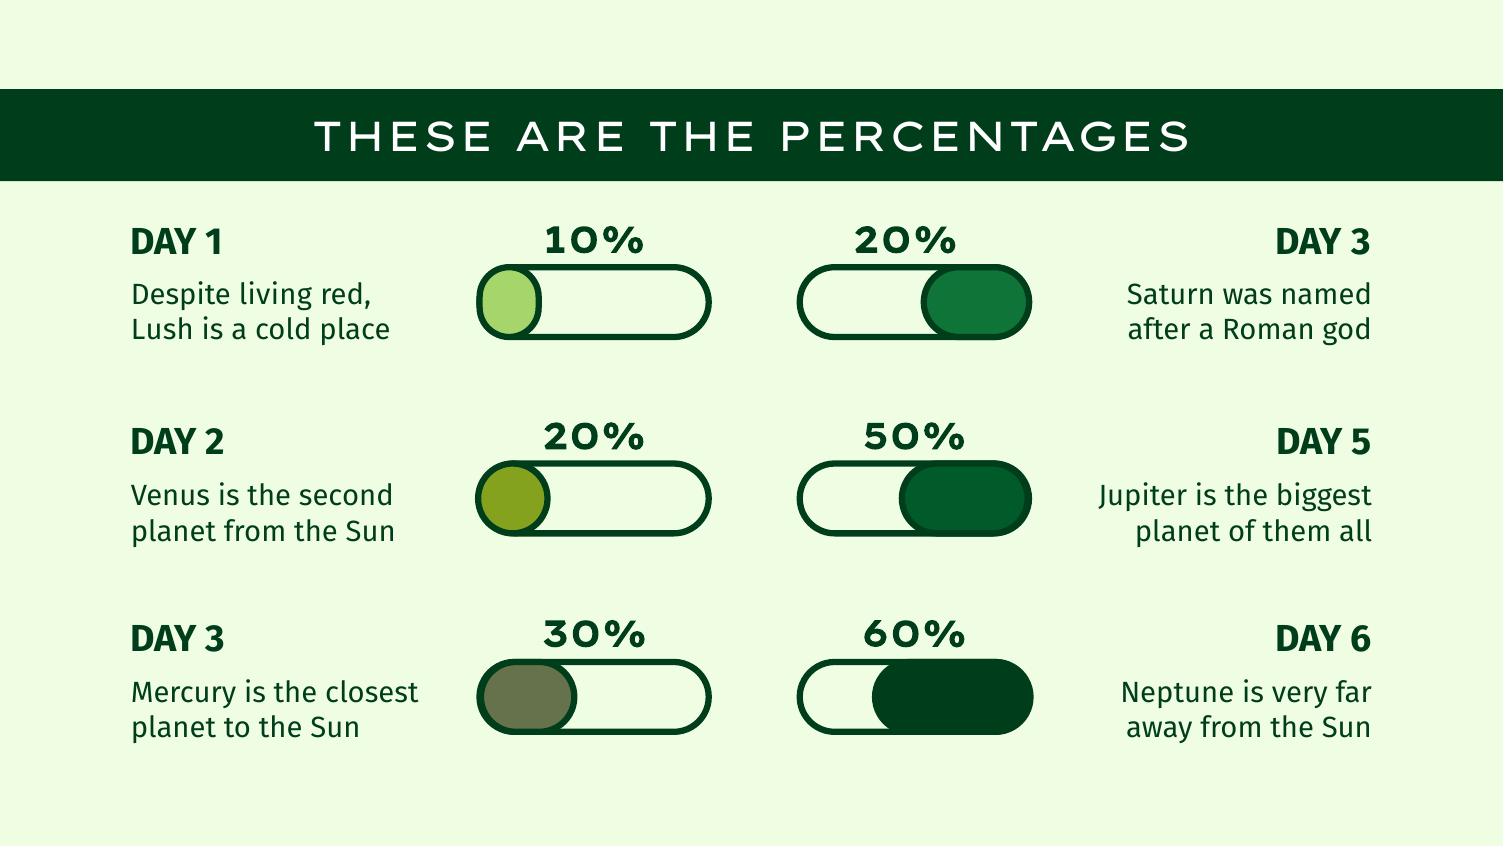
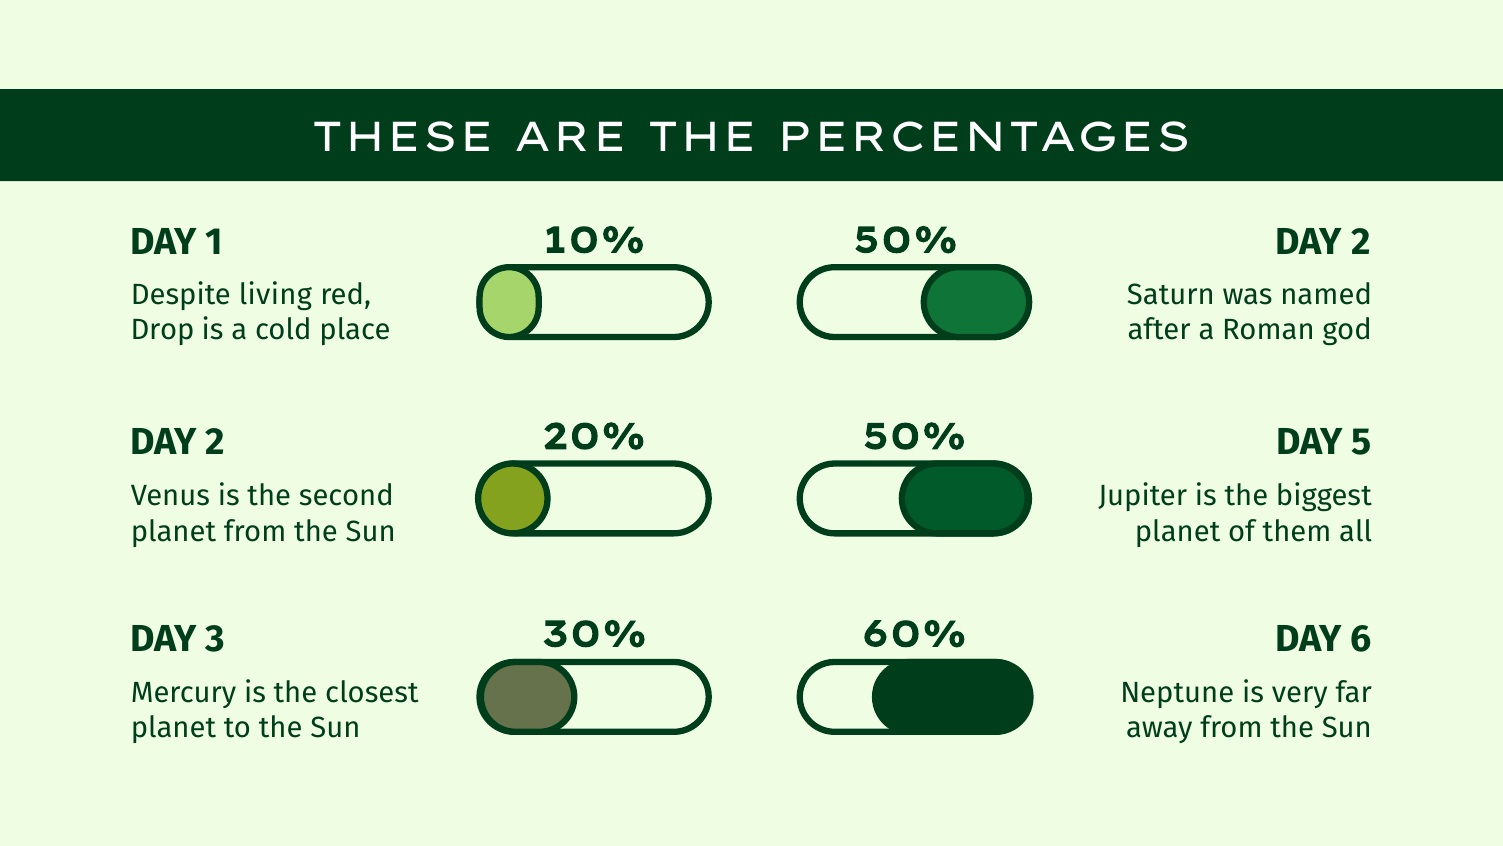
20%: 20% -> 50% (905, 240)
3: 3 -> 2 (1361, 241)
Lush: Lush -> Drop (163, 330)
